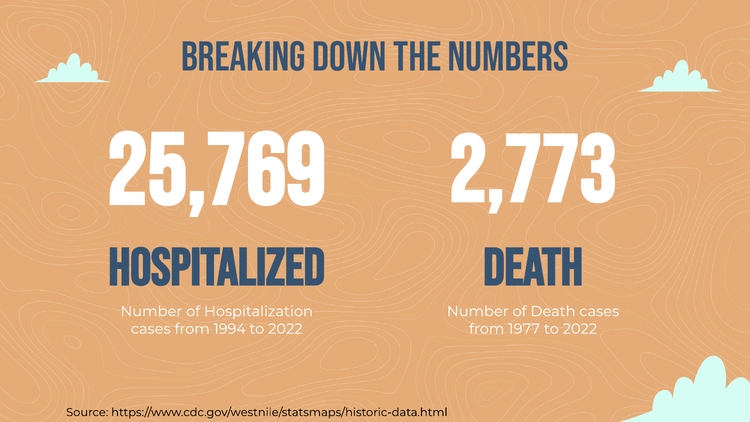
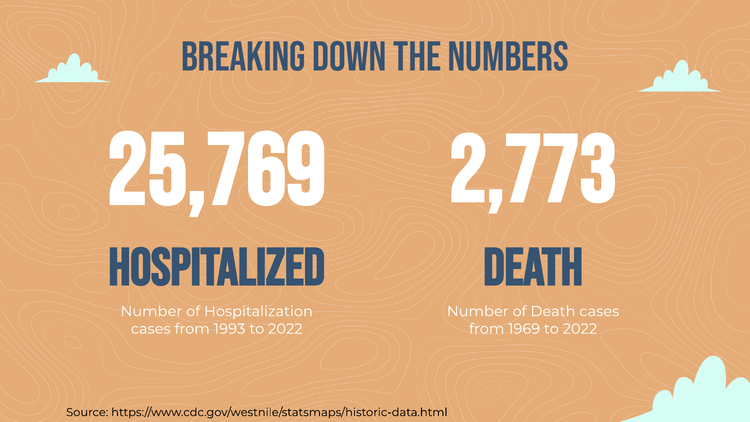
1994: 1994 -> 1993 (230, 329)
1977: 1977 -> 1969 (524, 329)
